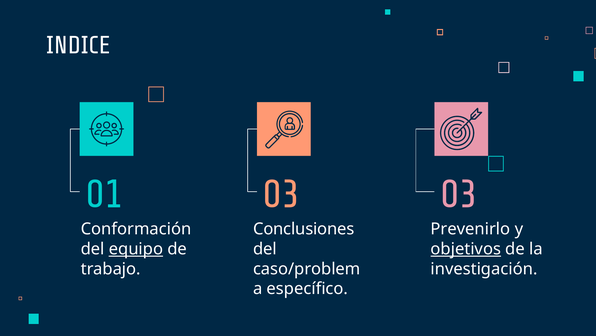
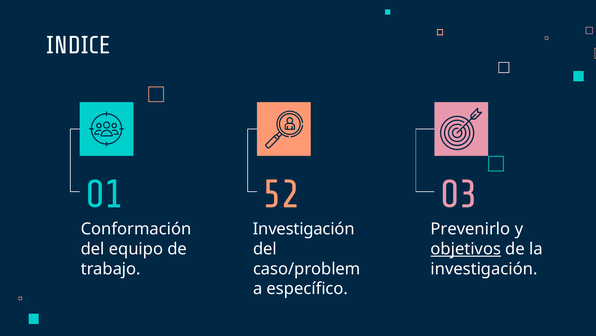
01 03: 03 -> 52 (282, 194)
Conclusiones: Conclusiones -> Investigación (304, 229)
equipo underline: present -> none (136, 248)
